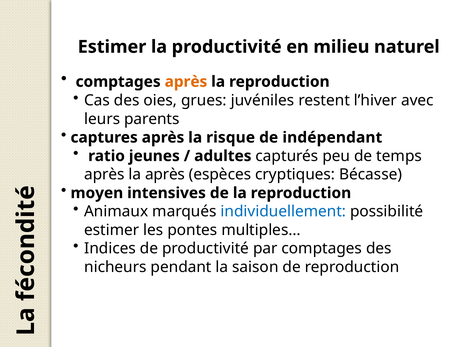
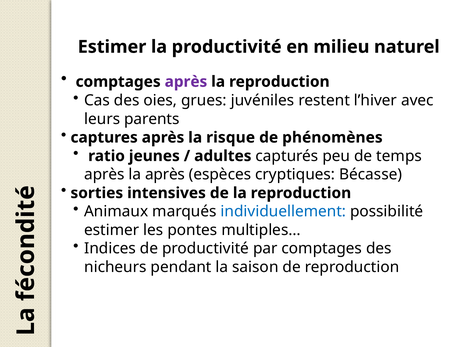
après colour: orange -> purple (186, 82)
indépendant: indépendant -> phénomènes (332, 138)
moyen: moyen -> sorties (97, 193)
